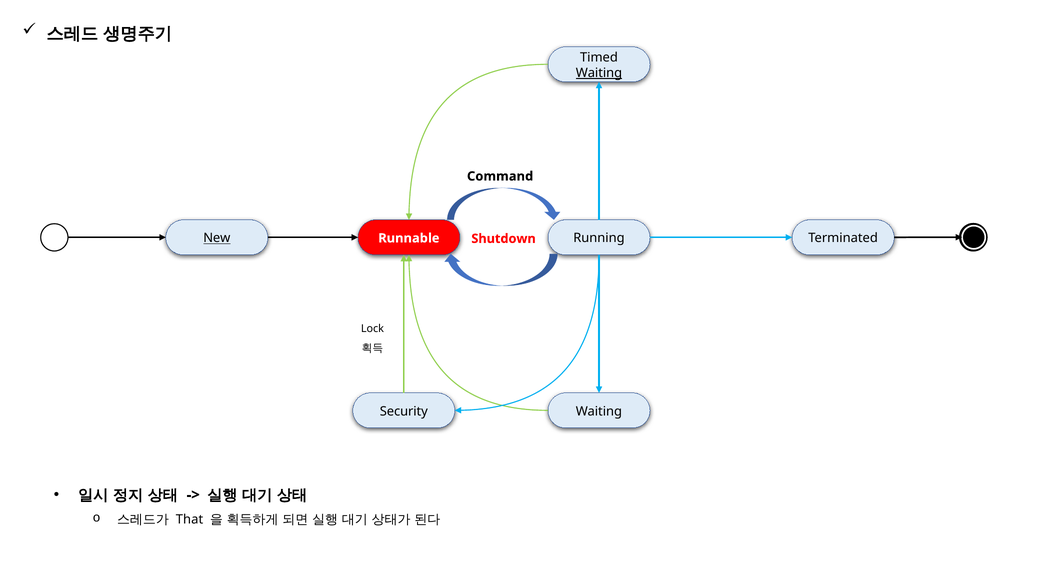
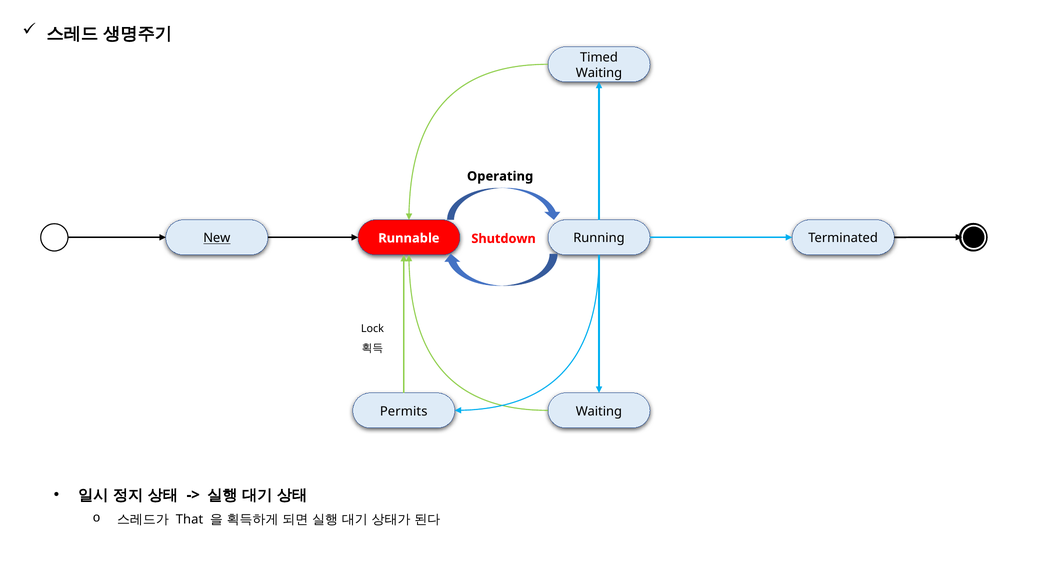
Waiting underline: present -> none (599, 73)
Command: Command -> Operating (500, 176)
Security: Security -> Permits (404, 411)
